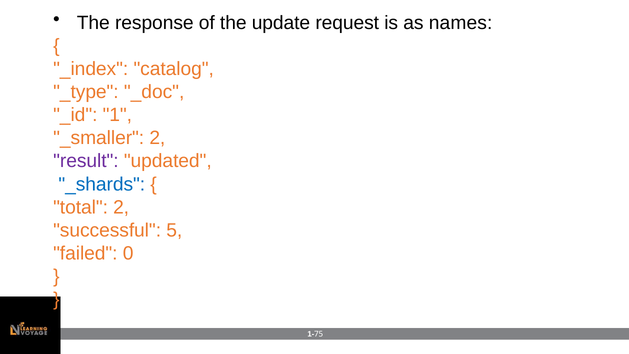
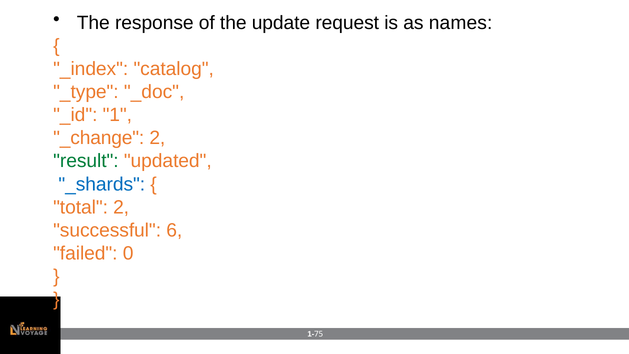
_smaller: _smaller -> _change (99, 138)
result colour: purple -> green (86, 161)
5: 5 -> 6 (174, 230)
